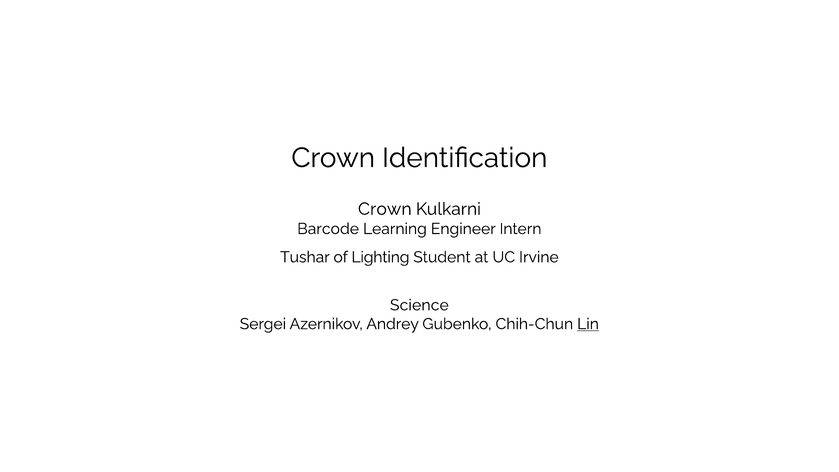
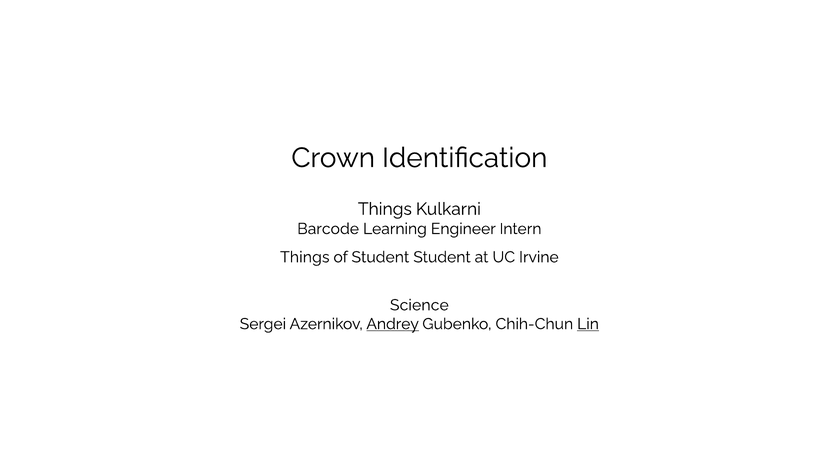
Crown: Crown -> Things (385, 209)
Tushar: Tushar -> Things (305, 257)
of Lighting: Lighting -> Student (380, 257)
Andrey underline: none -> present (393, 324)
